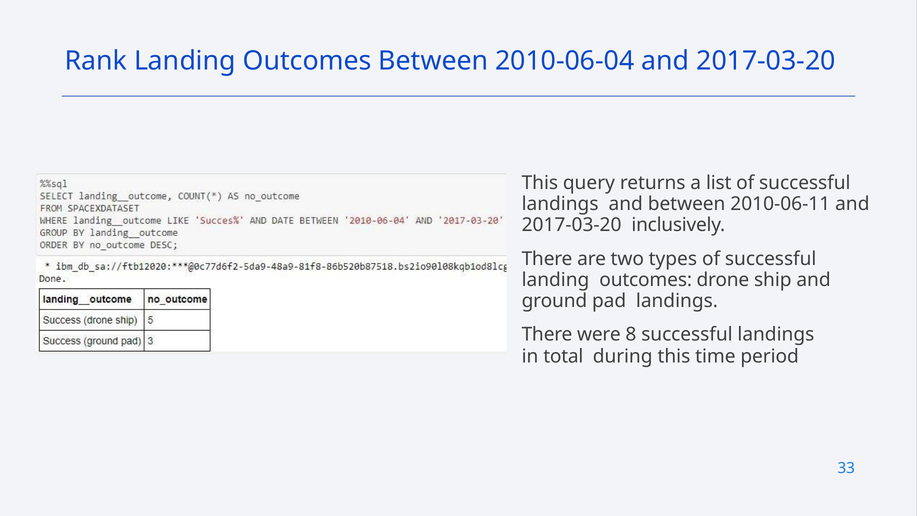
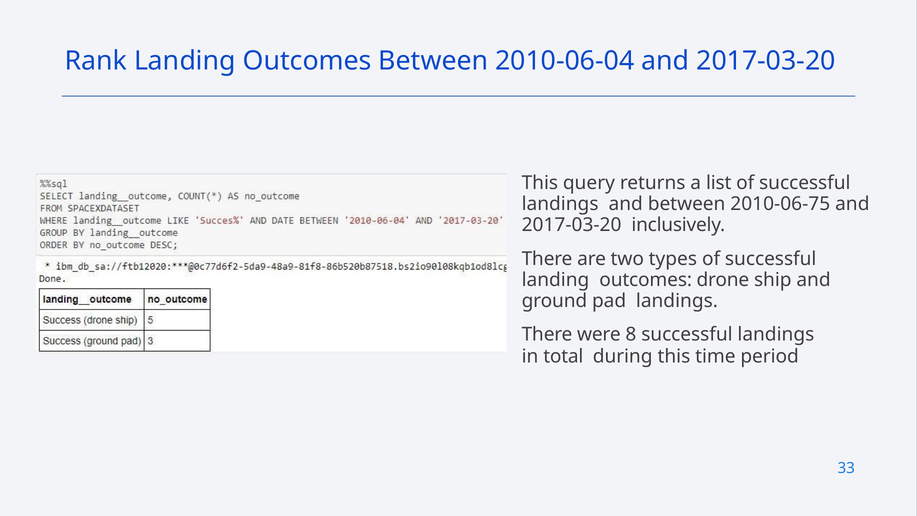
2010-06-11: 2010-06-11 -> 2010-06-75 (780, 204)
